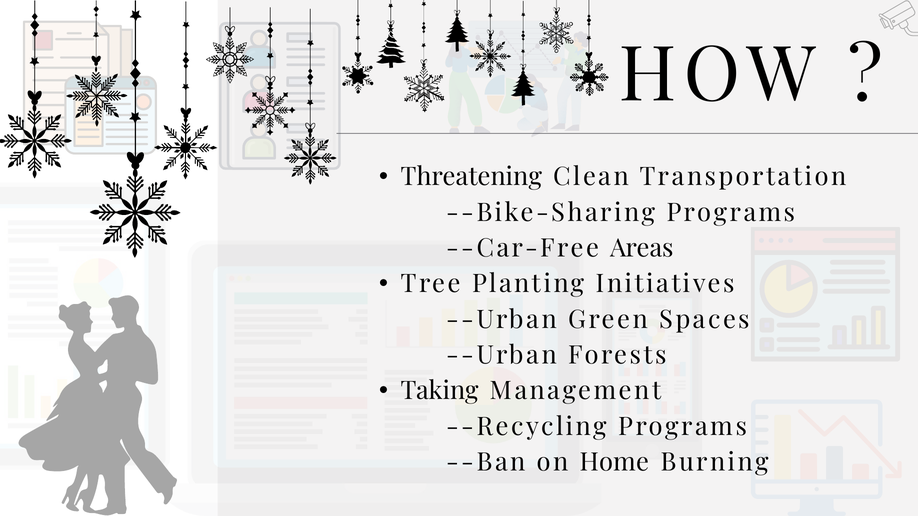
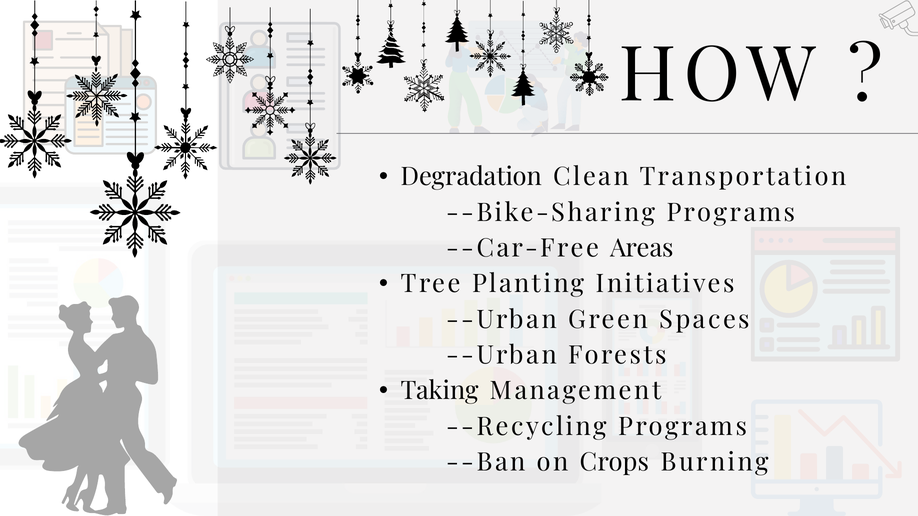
Threatening: Threatening -> Degradation (471, 177)
Home: Home -> Crops (615, 463)
